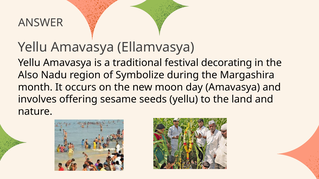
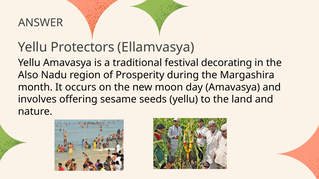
Amavasya: Amavasya -> Protectors (83, 47)
Symbolize: Symbolize -> Prosperity (140, 75)
